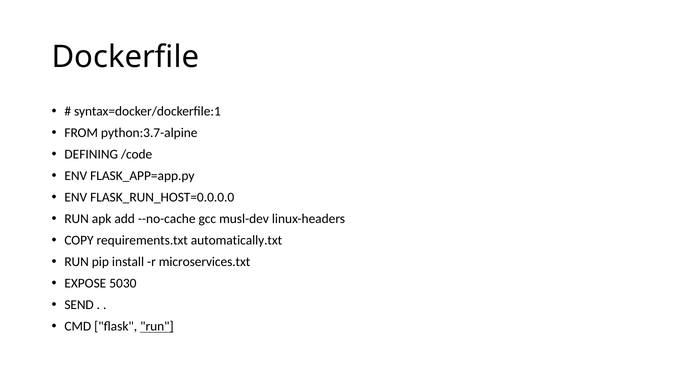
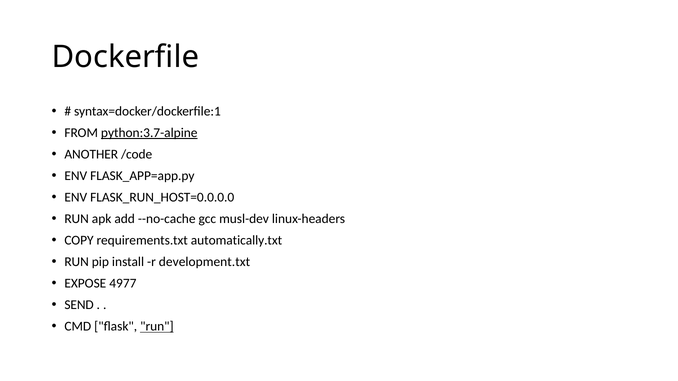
python:3.7-alpine underline: none -> present (149, 133)
DEFINING: DEFINING -> ANOTHER (91, 154)
microservices.txt: microservices.txt -> development.txt (204, 262)
5030: 5030 -> 4977 (123, 284)
